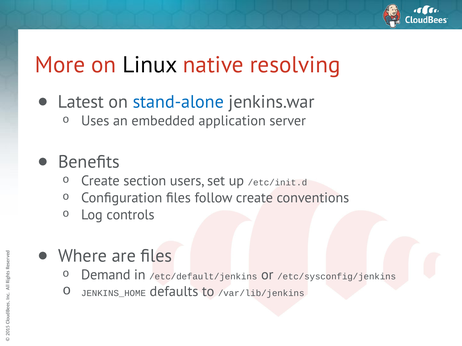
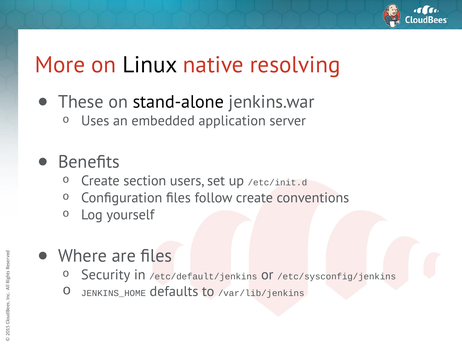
Latest: Latest -> These (81, 102)
stand-alone colour: blue -> black (178, 102)
controls: controls -> yourself (130, 215)
Demand: Demand -> Security (106, 275)
